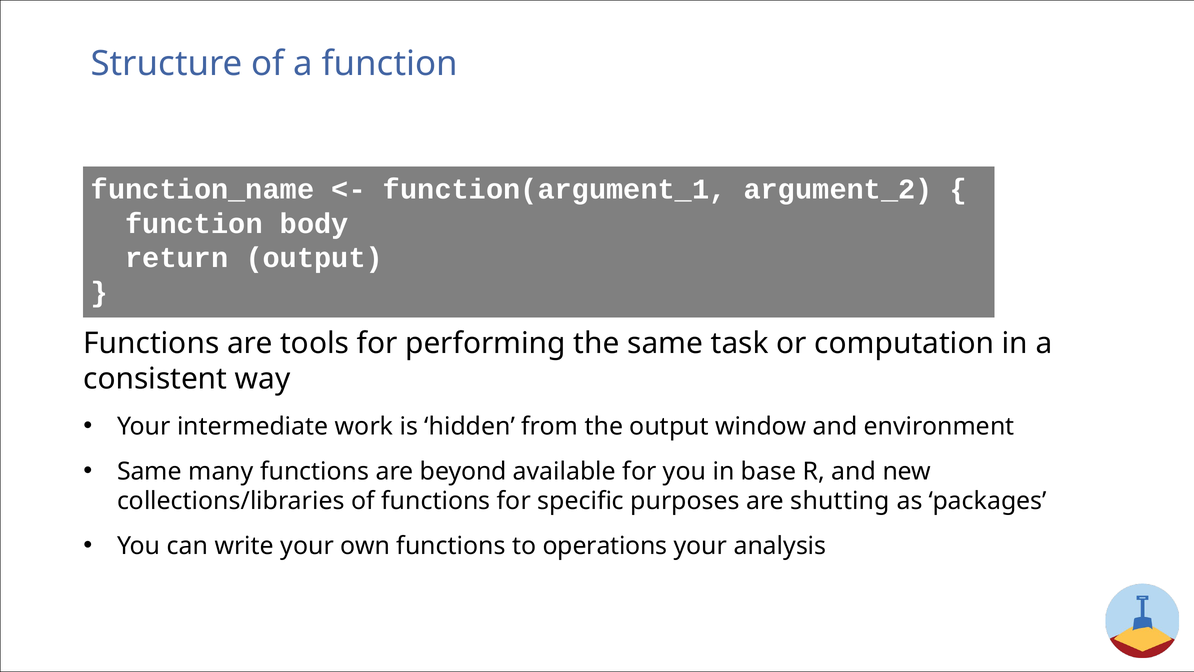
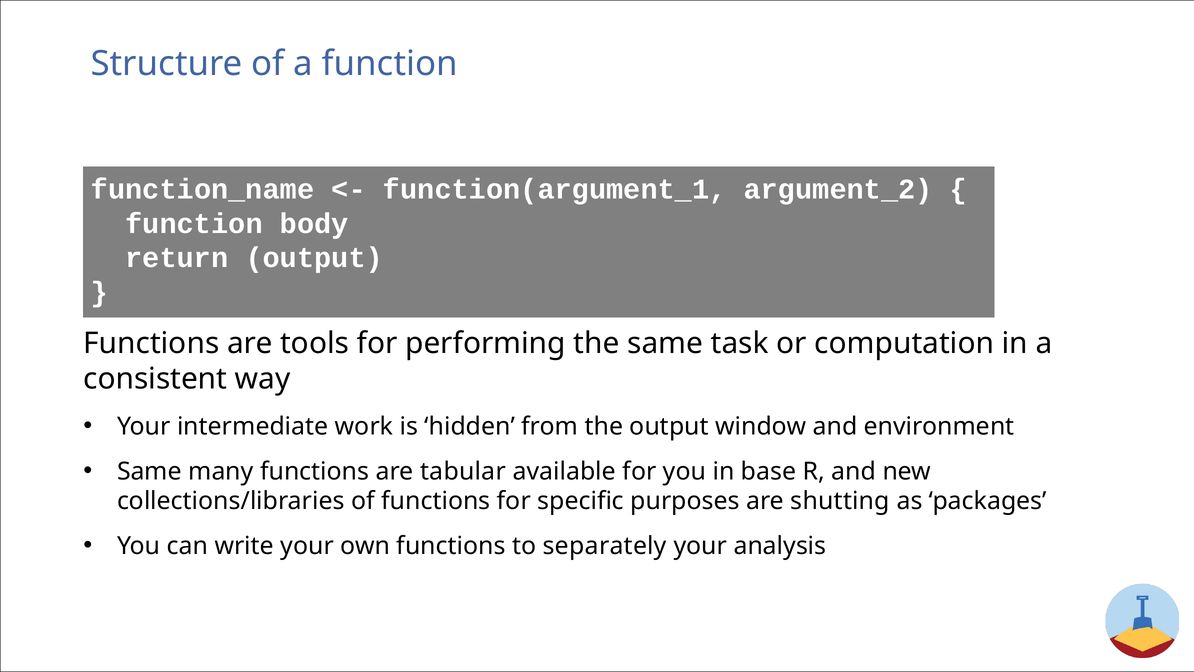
beyond: beyond -> tabular (463, 471)
operations: operations -> separately (605, 546)
